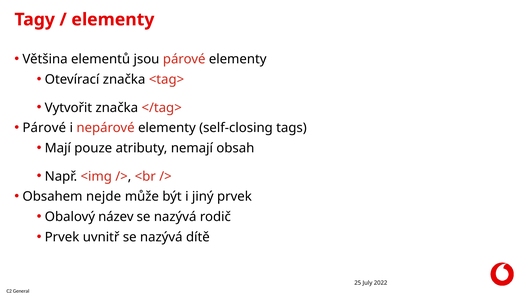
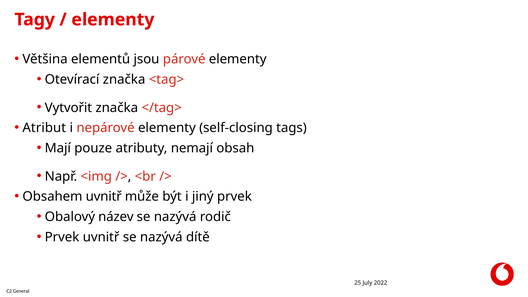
Párové: Párové -> Atribut (44, 128)
Obsahem nejde: nejde -> uvnitř (104, 197)
